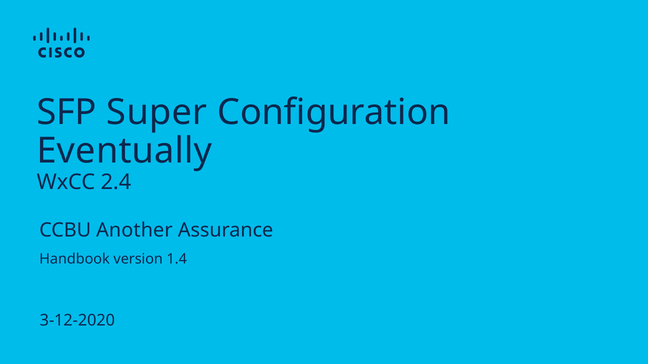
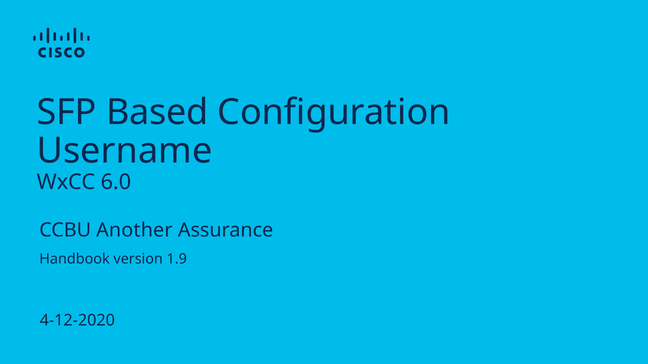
Super: Super -> Based (157, 112)
Eventually: Eventually -> Username (125, 151)
2.4: 2.4 -> 6.0 (116, 183)
1.4: 1.4 -> 1.9 (177, 260)
3-12-2020: 3-12-2020 -> 4-12-2020 (77, 321)
